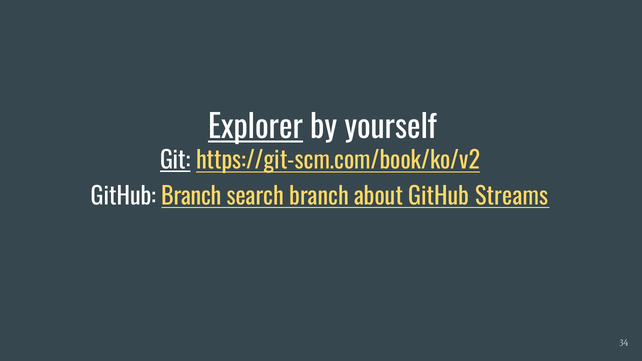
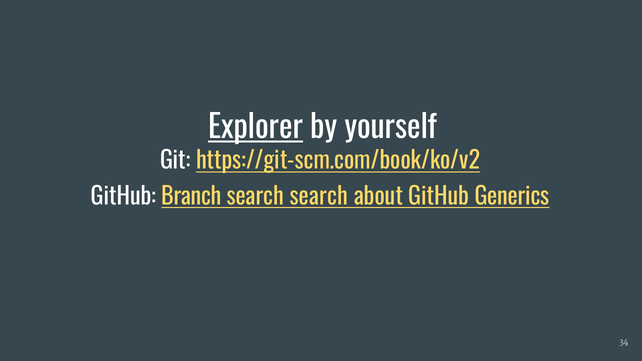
Git underline: present -> none (175, 161)
search branch: branch -> search (319, 197)
Streams: Streams -> Generics (512, 197)
